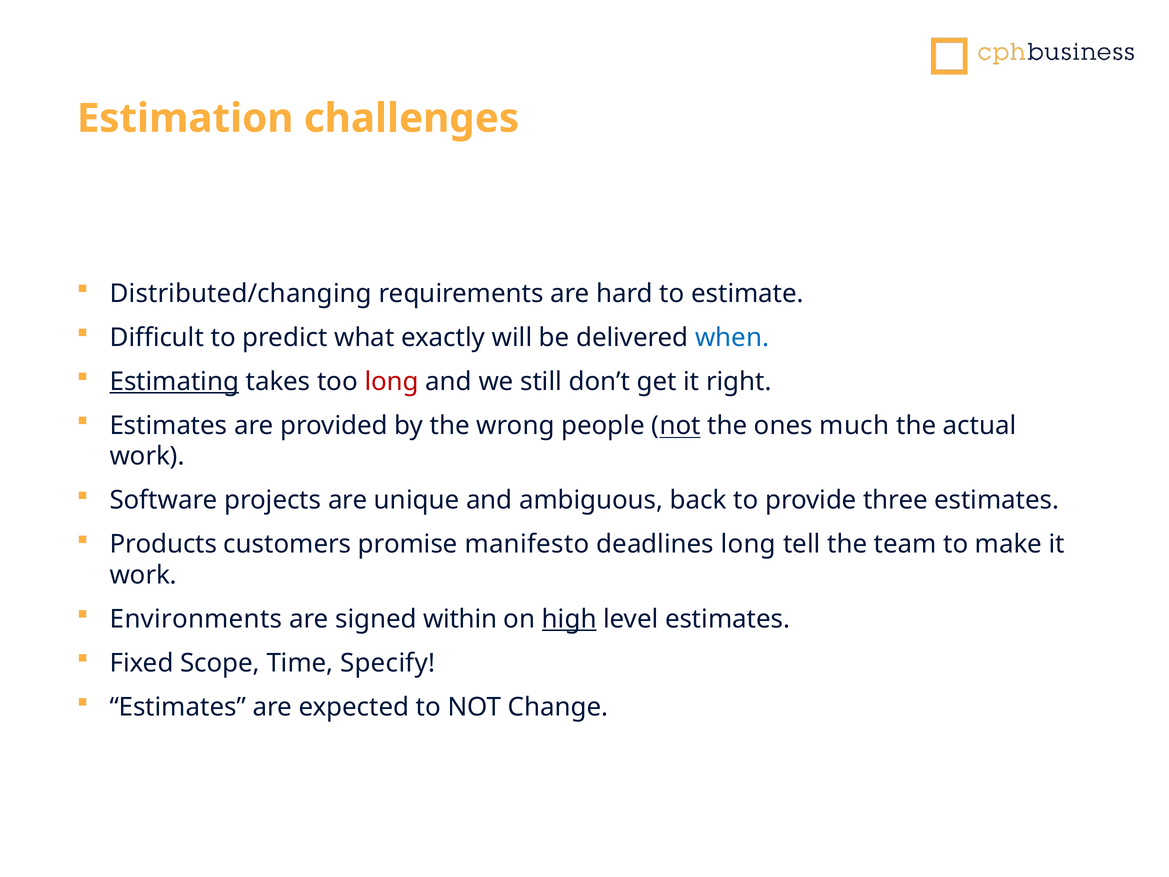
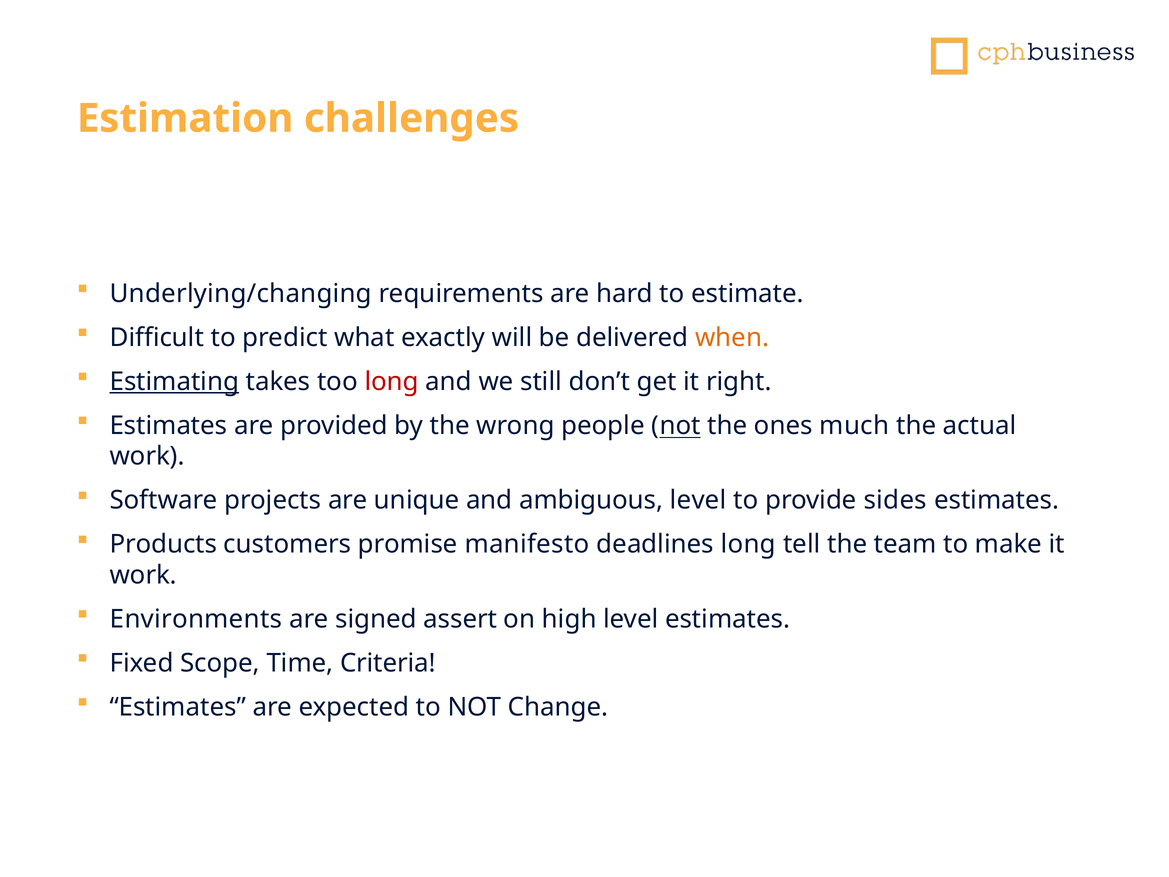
Distributed/changing: Distributed/changing -> Underlying/changing (241, 293)
when colour: blue -> orange (732, 337)
ambiguous back: back -> level (698, 500)
three: three -> sides (895, 500)
within: within -> assert (460, 619)
high underline: present -> none (569, 619)
Specify: Specify -> Criteria (388, 663)
